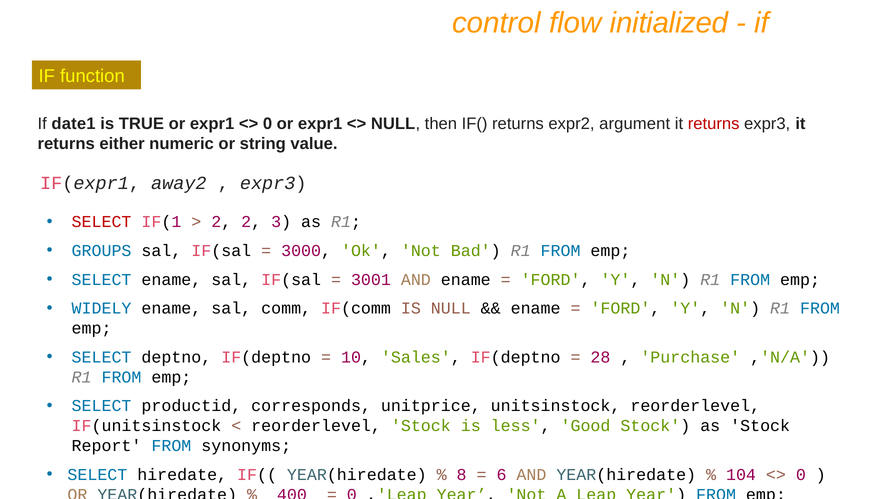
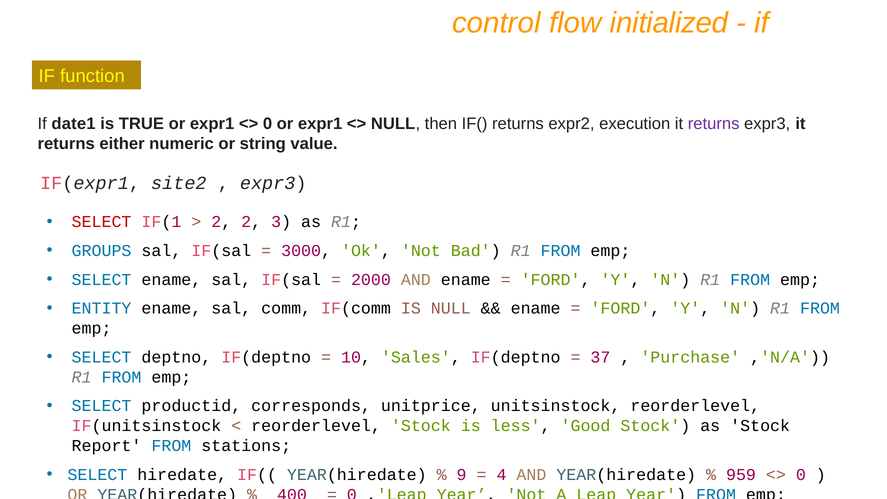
argument: argument -> execution (635, 124)
returns colour: red -> purple (714, 124)
away2: away2 -> site2 (179, 183)
3001: 3001 -> 2000 (371, 280)
WIDELY: WIDELY -> ENTITY (102, 308)
28: 28 -> 37 (600, 357)
synonyms: synonyms -> stations (246, 446)
8: 8 -> 9 (462, 475)
6: 6 -> 4 (502, 475)
104: 104 -> 959 (741, 475)
